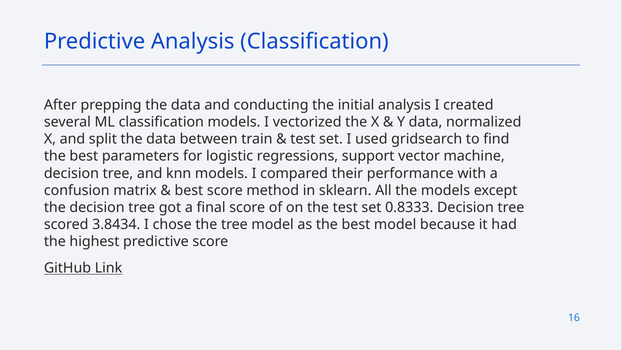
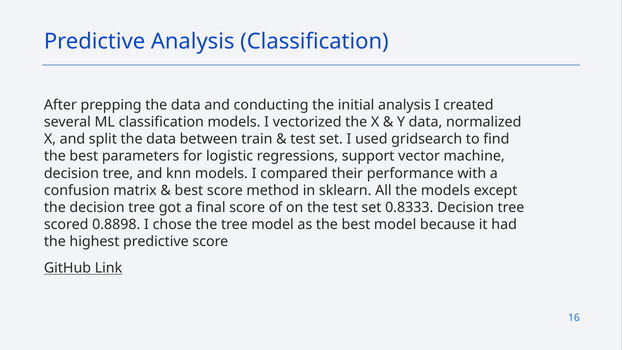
3.8434: 3.8434 -> 0.8898 (116, 225)
